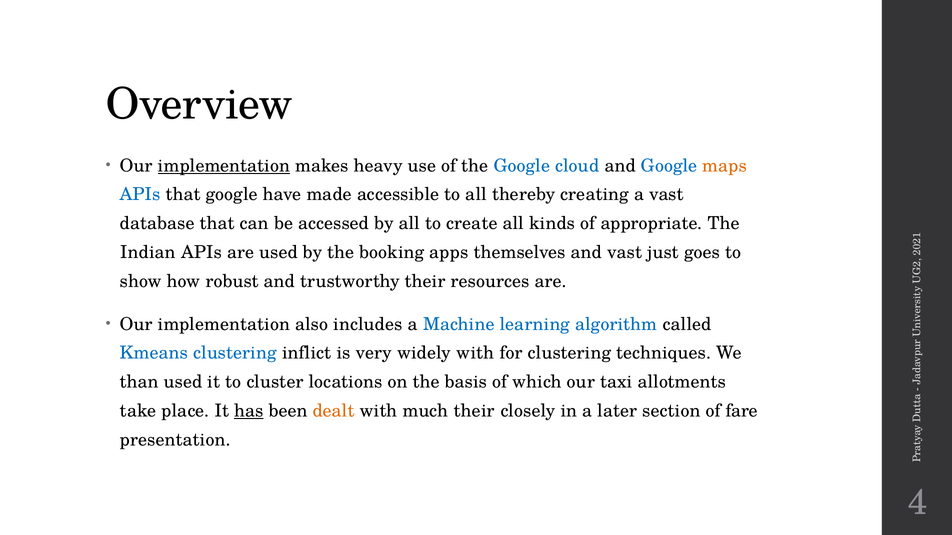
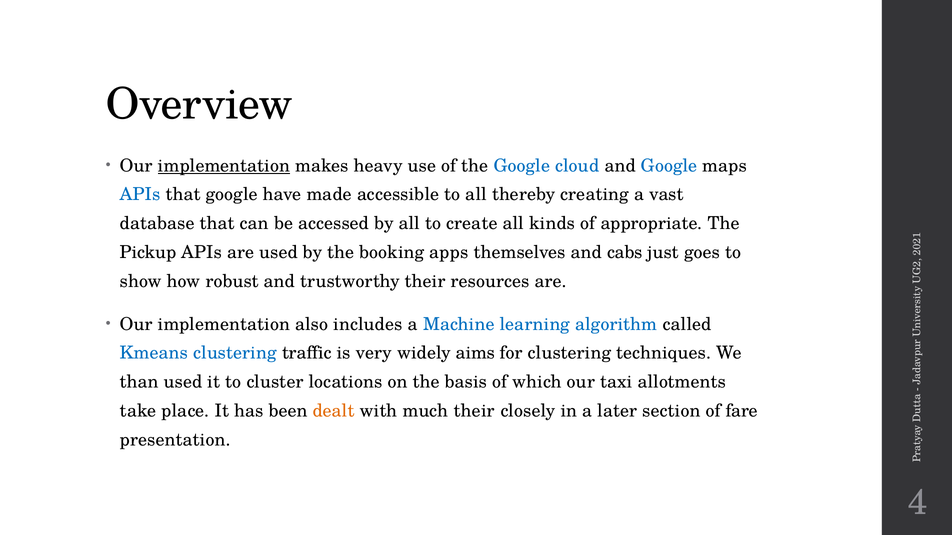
maps colour: orange -> black (725, 166)
Indian: Indian -> Pickup (148, 252)
and vast: vast -> cabs (625, 252)
inflict: inflict -> traffic (307, 353)
widely with: with -> aims (476, 353)
has underline: present -> none (249, 411)
